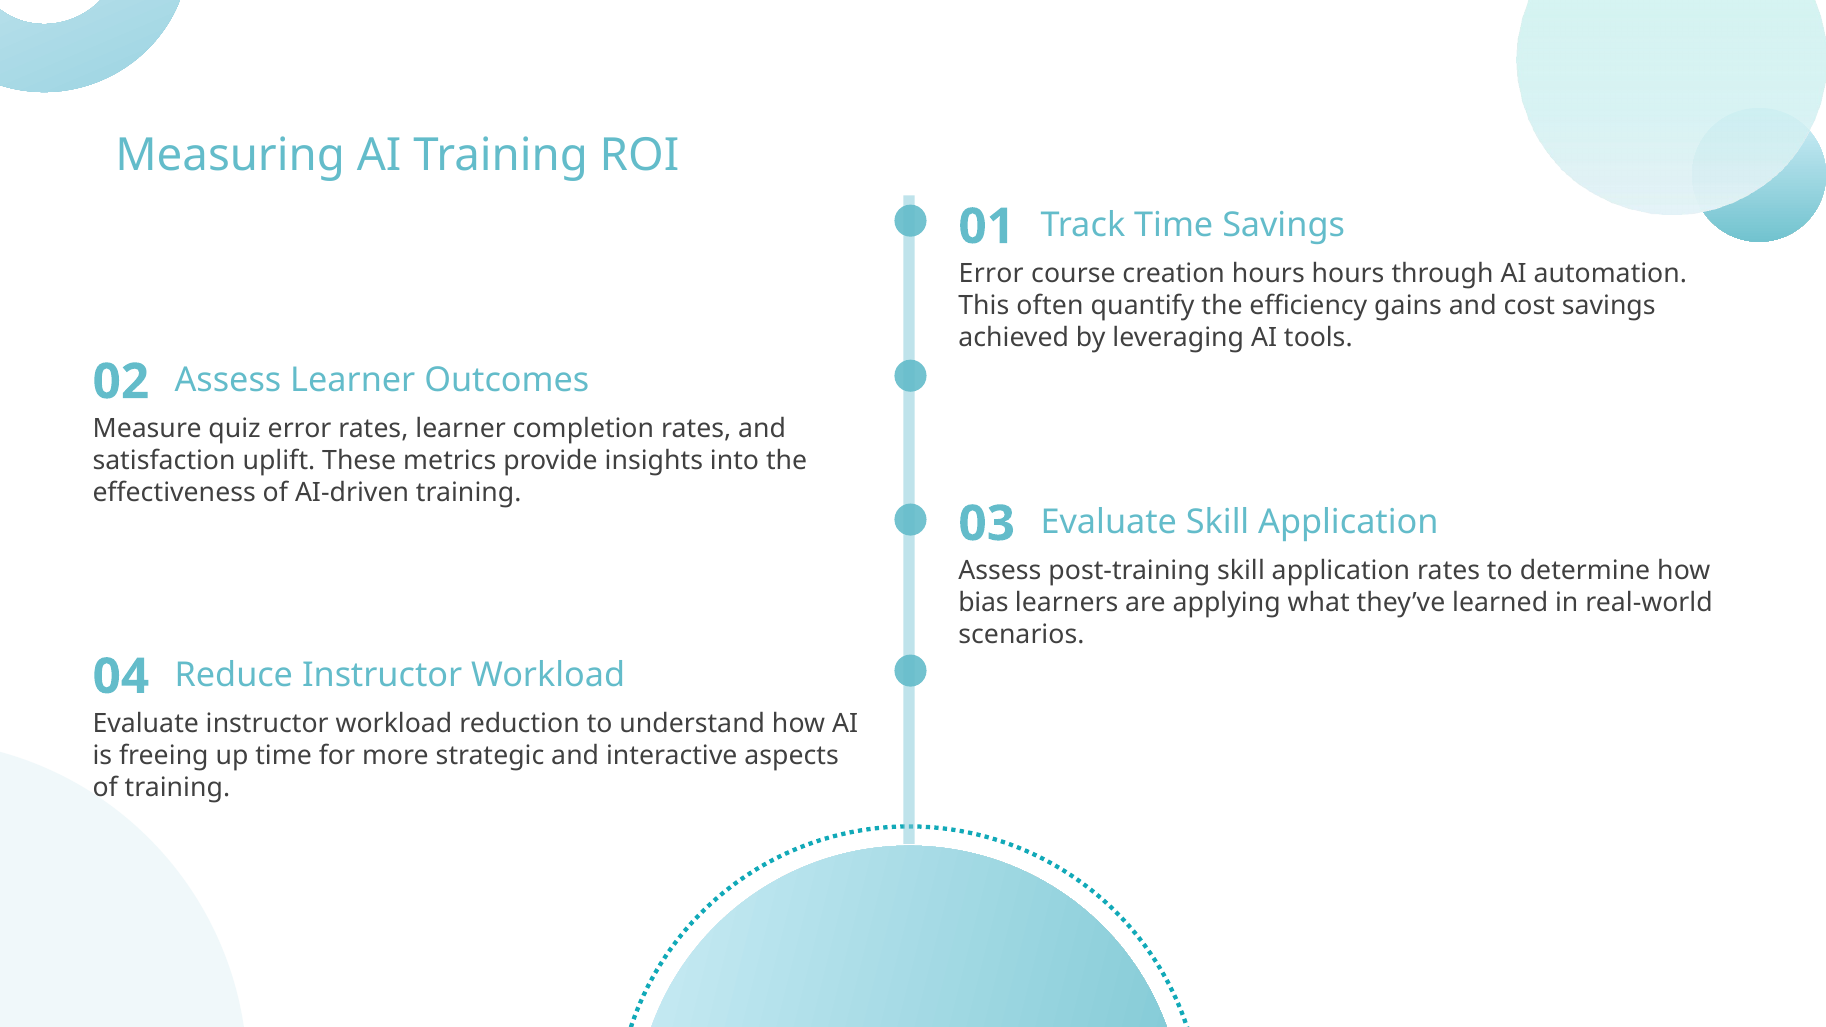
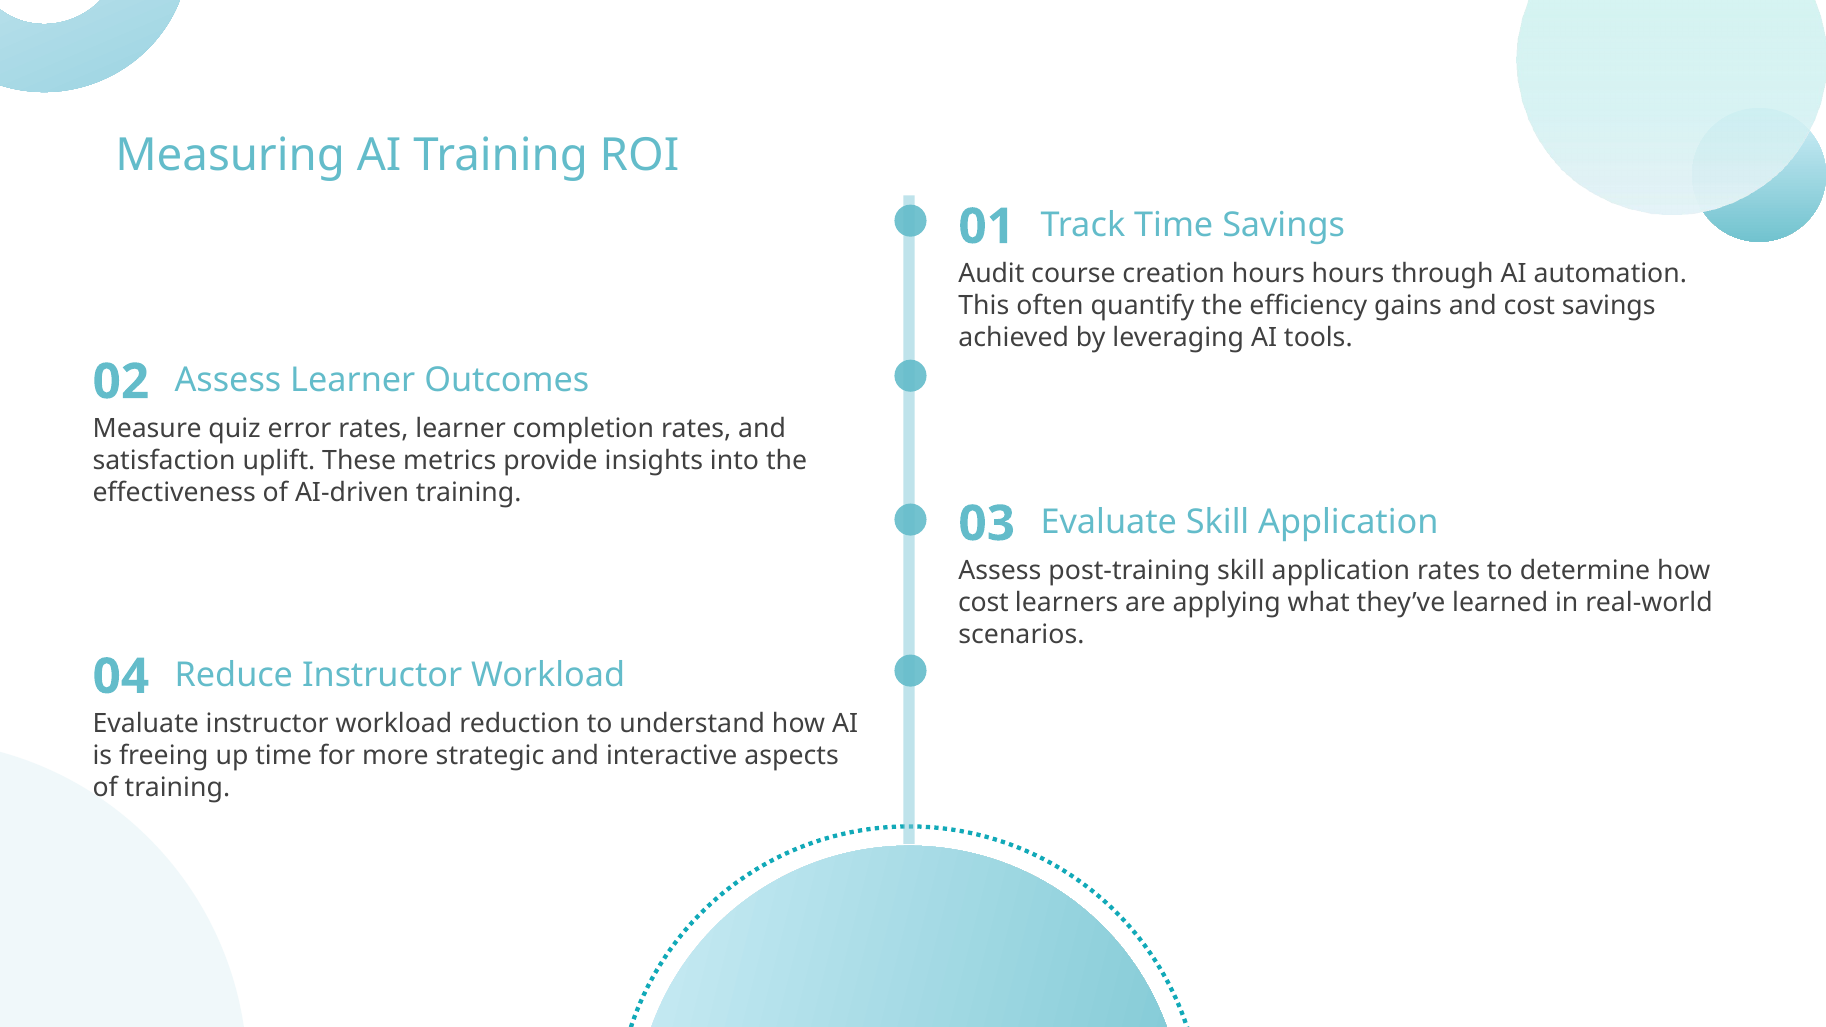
Error: Error -> Audit (991, 274)
bias: bias -> cost (983, 603)
